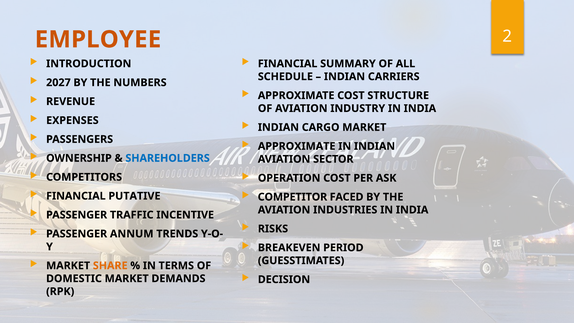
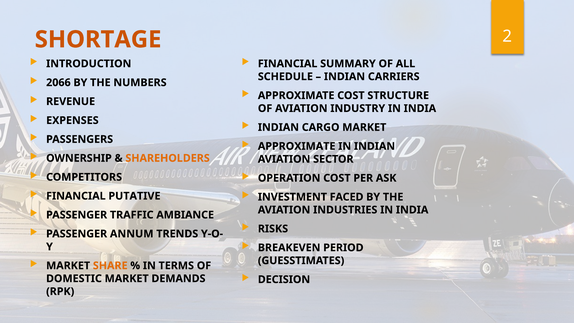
EMPLOYEE: EMPLOYEE -> SHORTAGE (98, 39)
2027: 2027 -> 2066 (58, 83)
SHAREHOLDERS colour: blue -> orange (168, 158)
COMPETITOR: COMPETITOR -> INVESTMENT (292, 197)
INCENTIVE: INCENTIVE -> AMBIANCE (185, 215)
